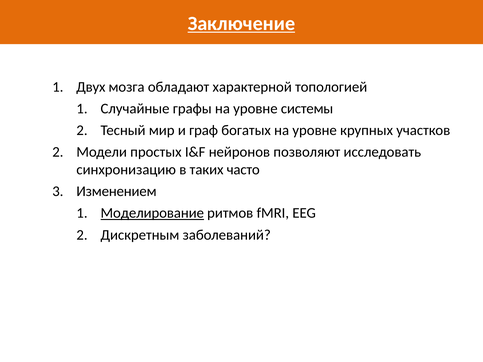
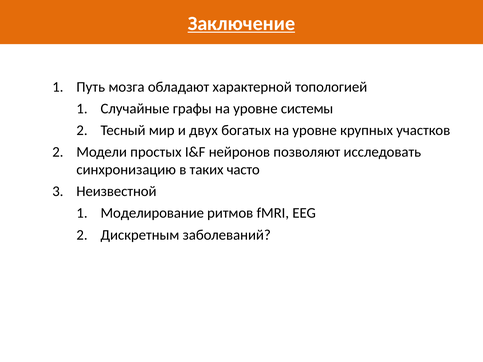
Двух: Двух -> Путь (91, 87)
граф: граф -> двух (203, 130)
Изменением: Изменением -> Неизвестной (116, 192)
Моделирование underline: present -> none (152, 213)
